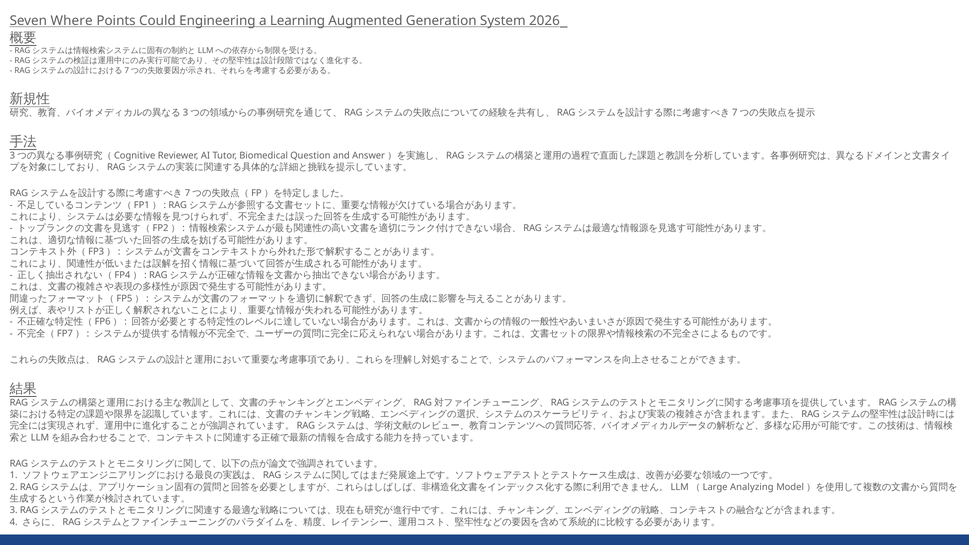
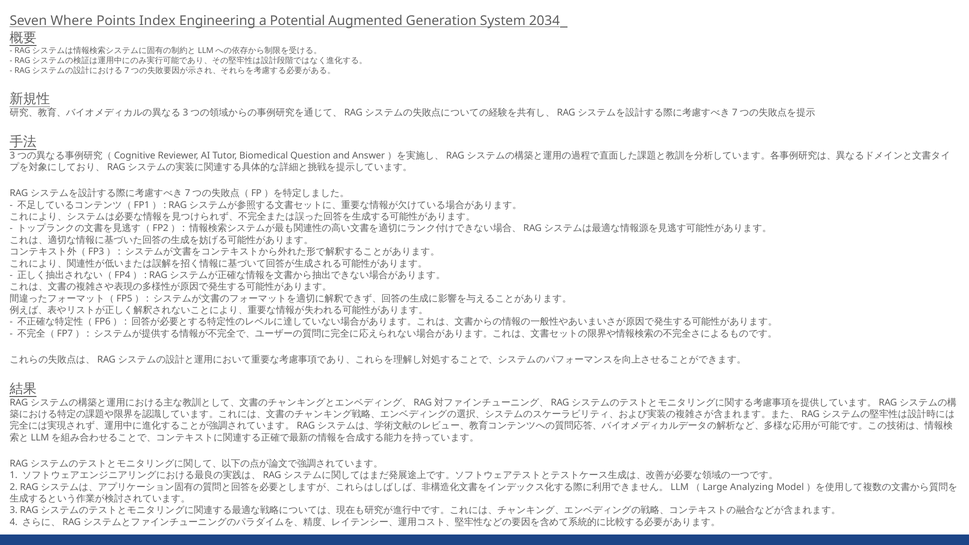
Could: Could -> Index (157, 21)
Learning: Learning -> Potential (298, 21)
2026: 2026 -> 2034 (544, 21)
